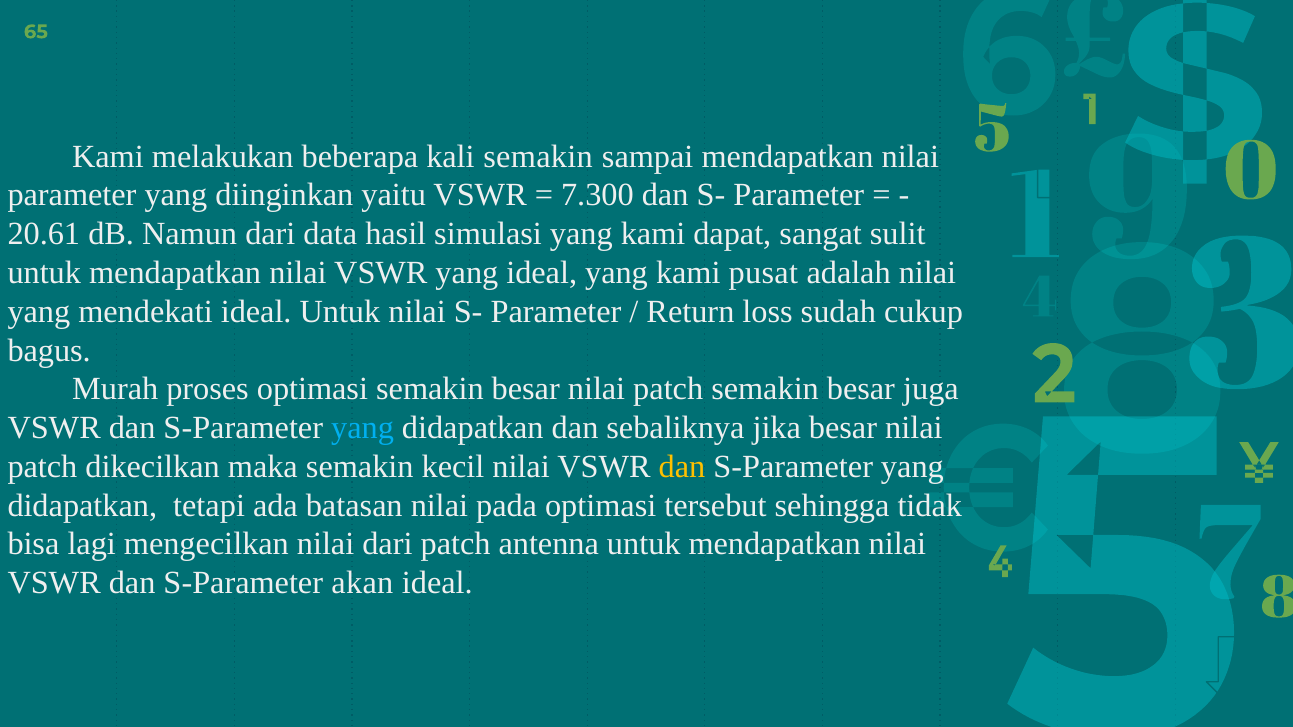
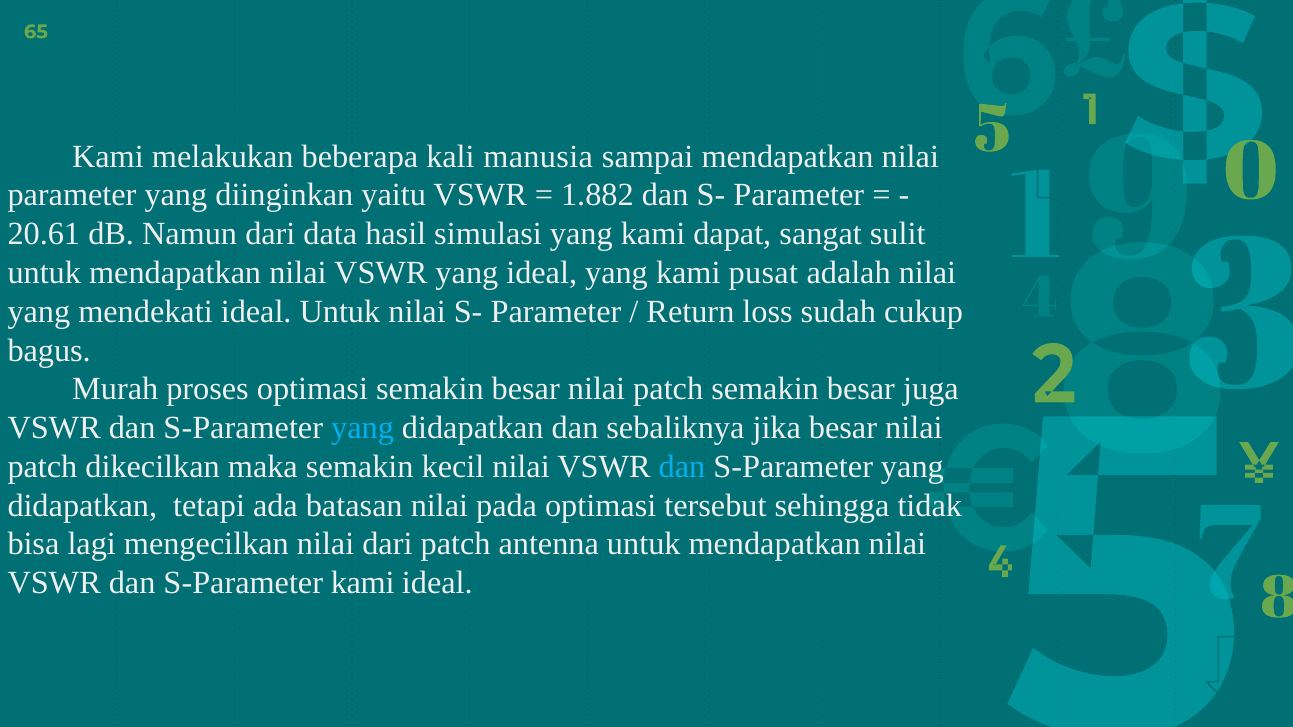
kali semakin: semakin -> manusia (538, 157)
7.300: 7.300 -> 1.882 (597, 195)
dan colour: yellow -> light blue (682, 467)
S-Parameter akan: akan -> kami (363, 583)
